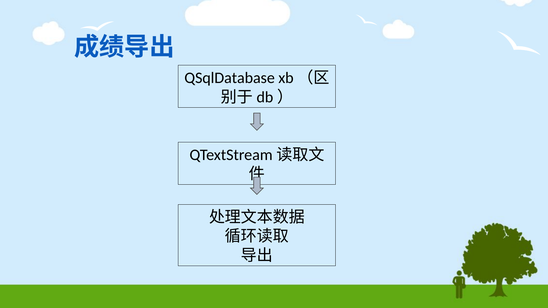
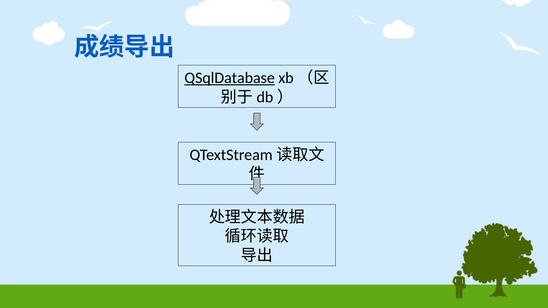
QSqlDatabase underline: none -> present (230, 78)
